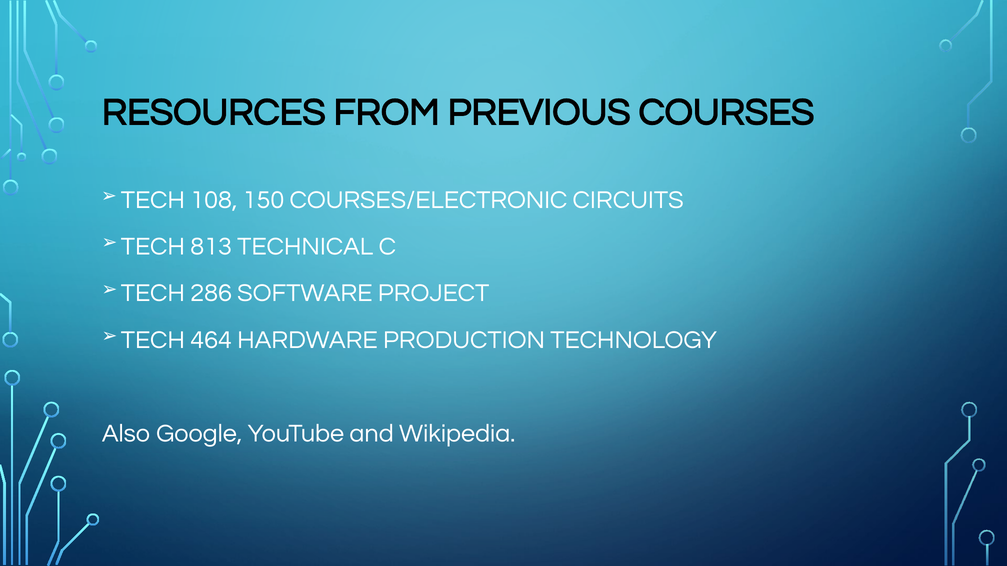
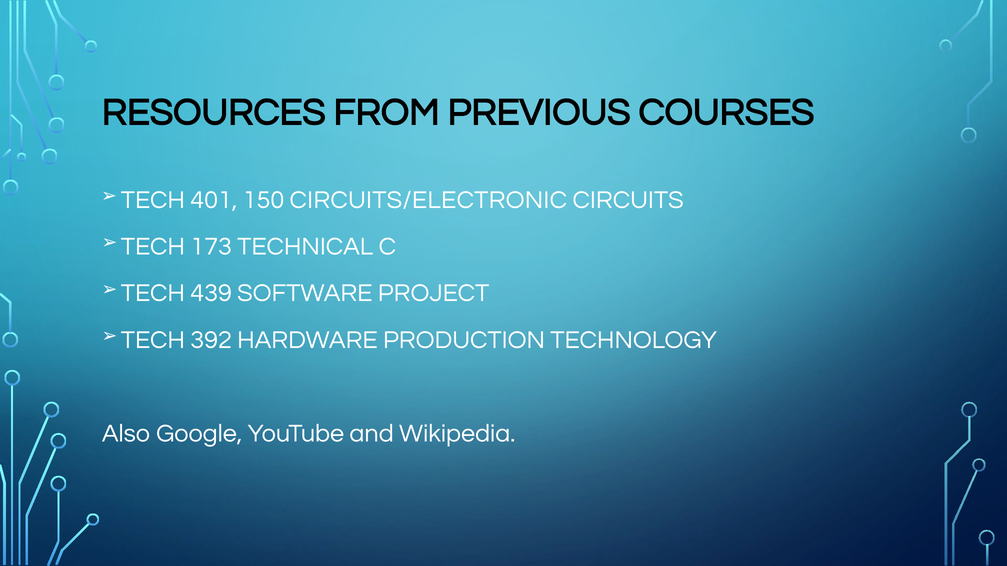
108: 108 -> 401 (214, 200)
COURSES/ELECTRONIC: COURSES/ELECTRONIC -> CIRCUITS/ELECTRONIC (428, 200)
813: 813 -> 173 (211, 247)
286: 286 -> 439 (211, 293)
464: 464 -> 392 (211, 340)
